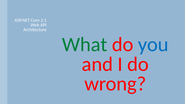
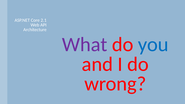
What colour: green -> purple (85, 45)
